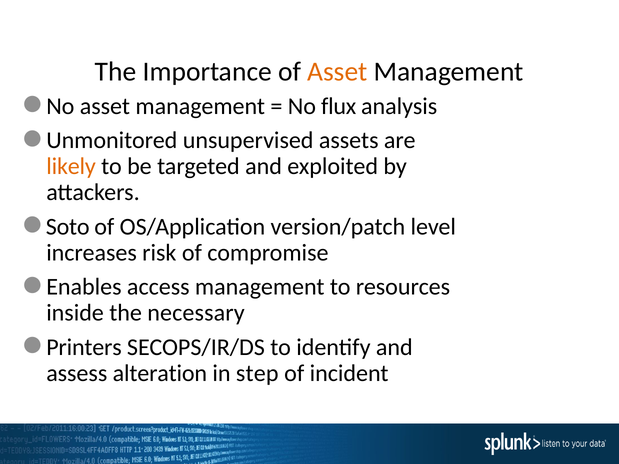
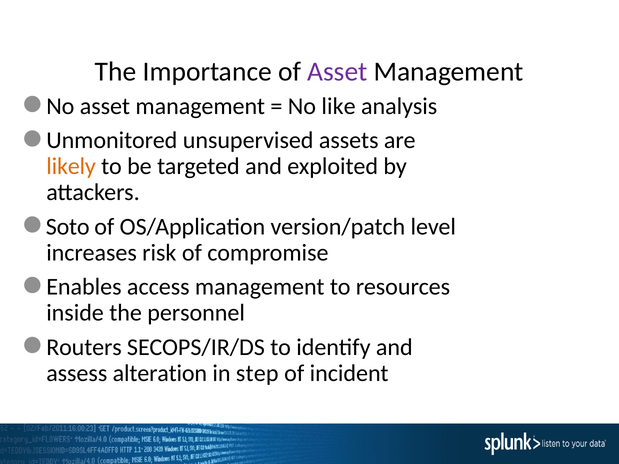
Asset colour: orange -> purple (337, 72)
flux: flux -> like (339, 106)
necessary: necessary -> personnel (196, 313)
Printers: Printers -> Routers (84, 347)
